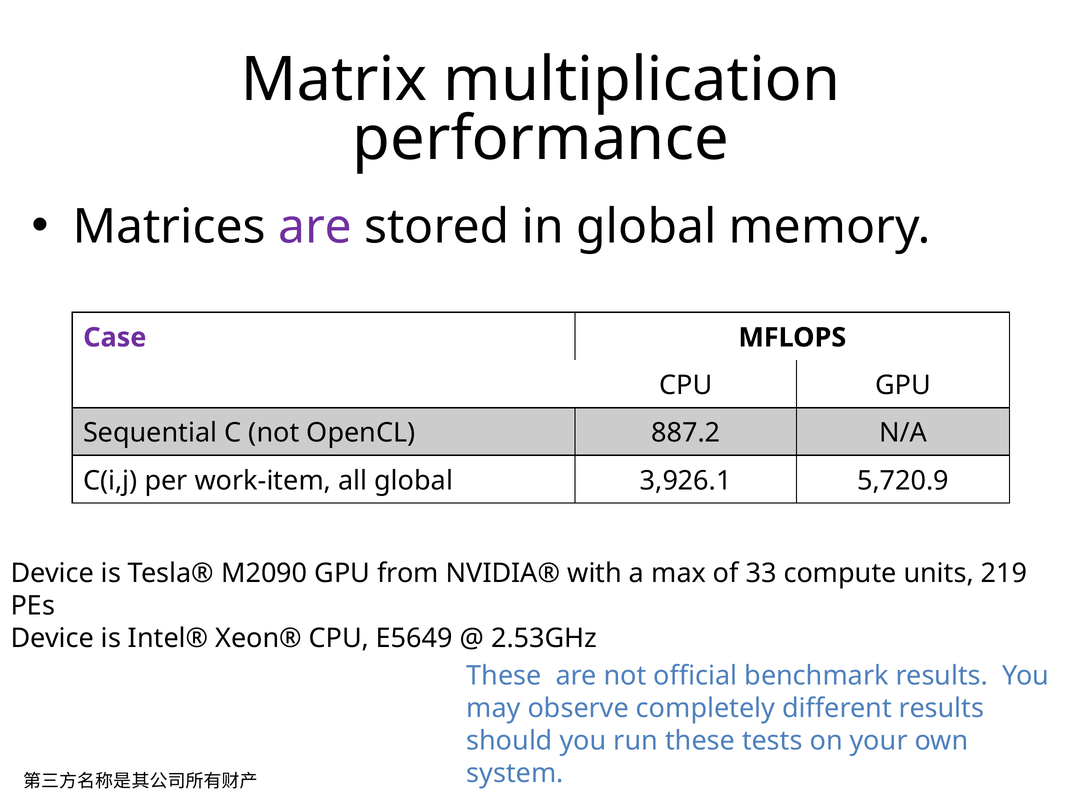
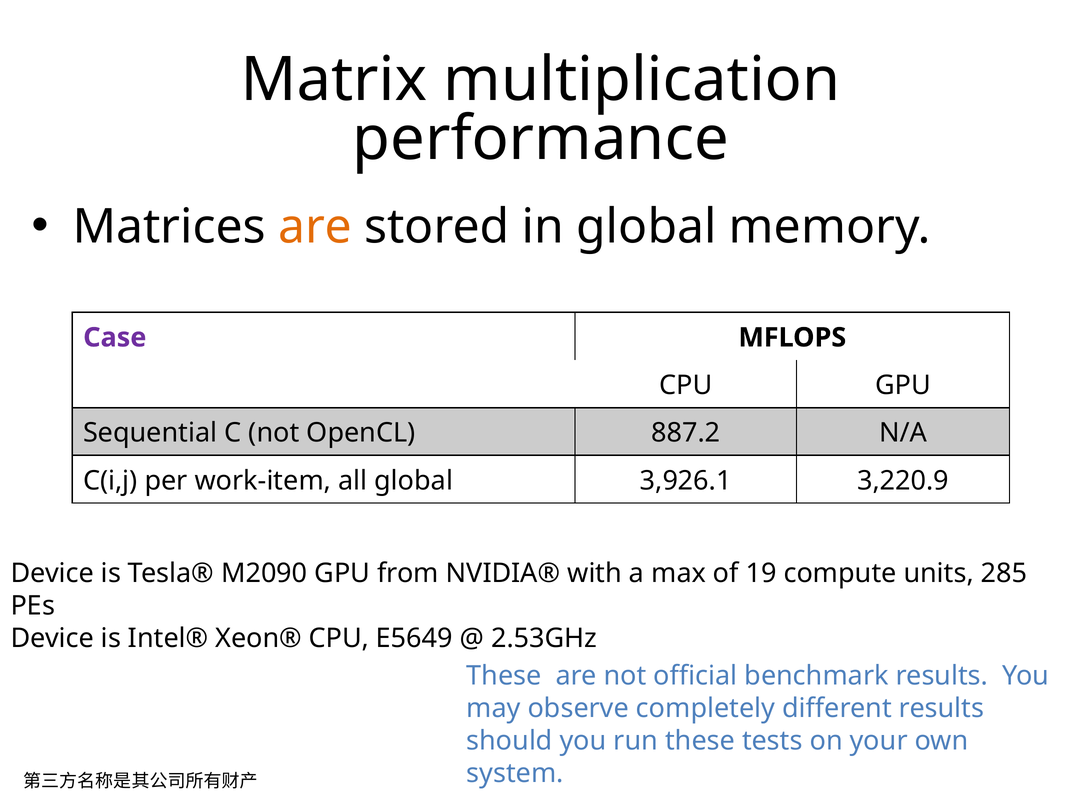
are colour: purple -> orange (315, 227)
5,720.9: 5,720.9 -> 3,220.9 (903, 480)
33: 33 -> 19 (761, 573)
219: 219 -> 285 (1004, 573)
